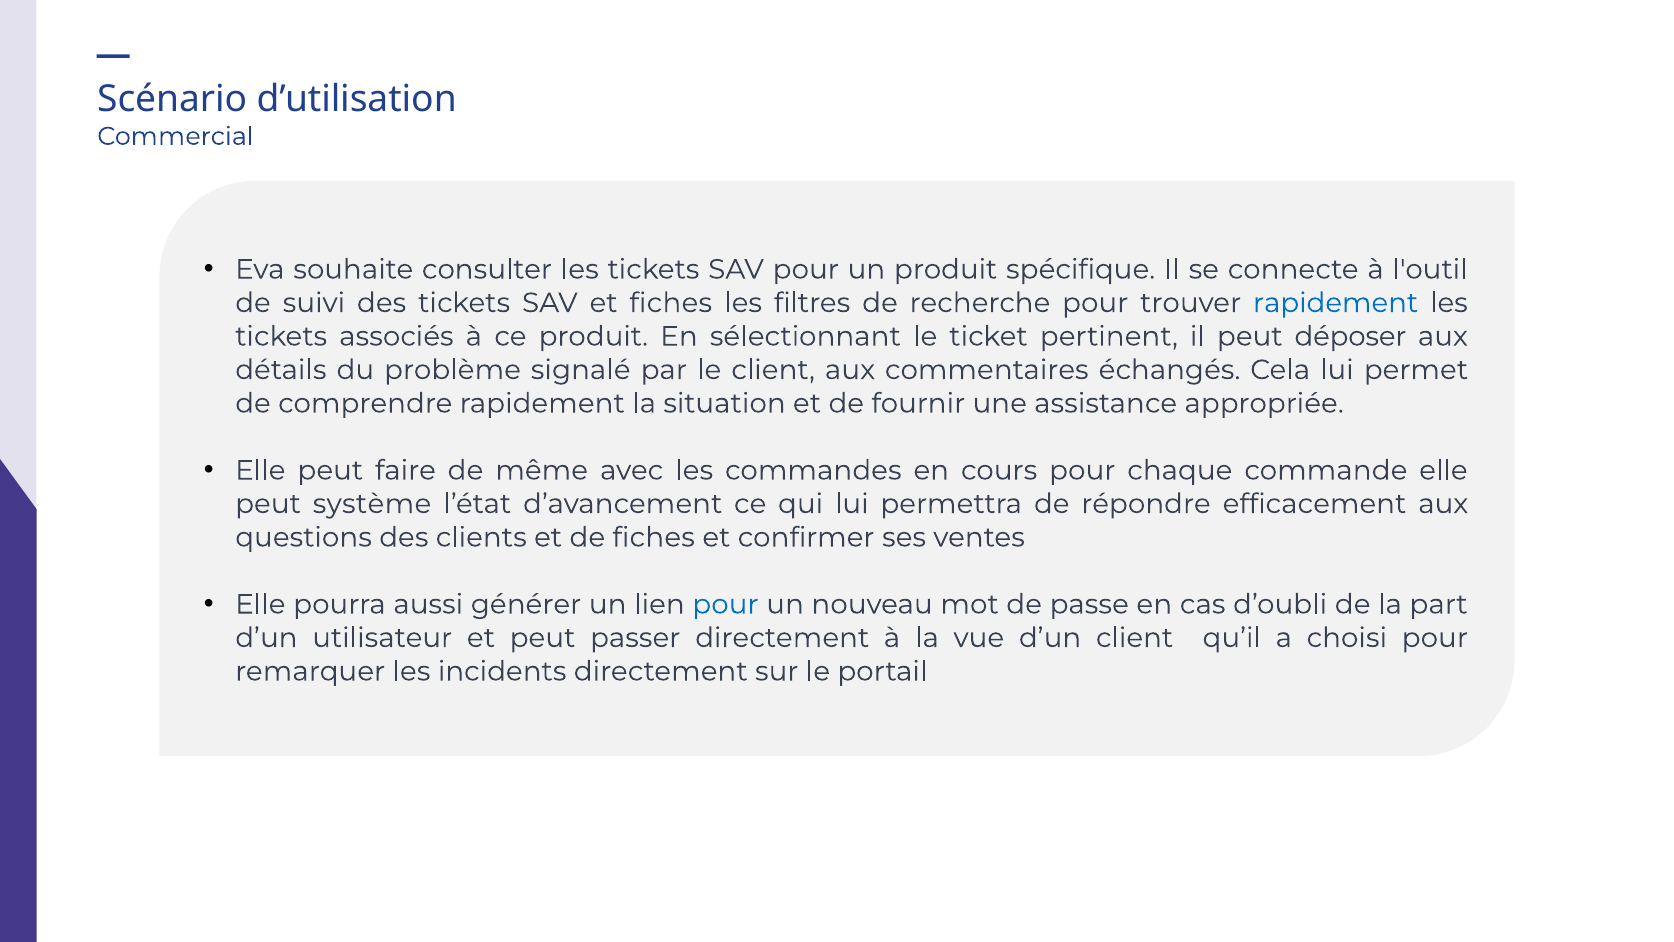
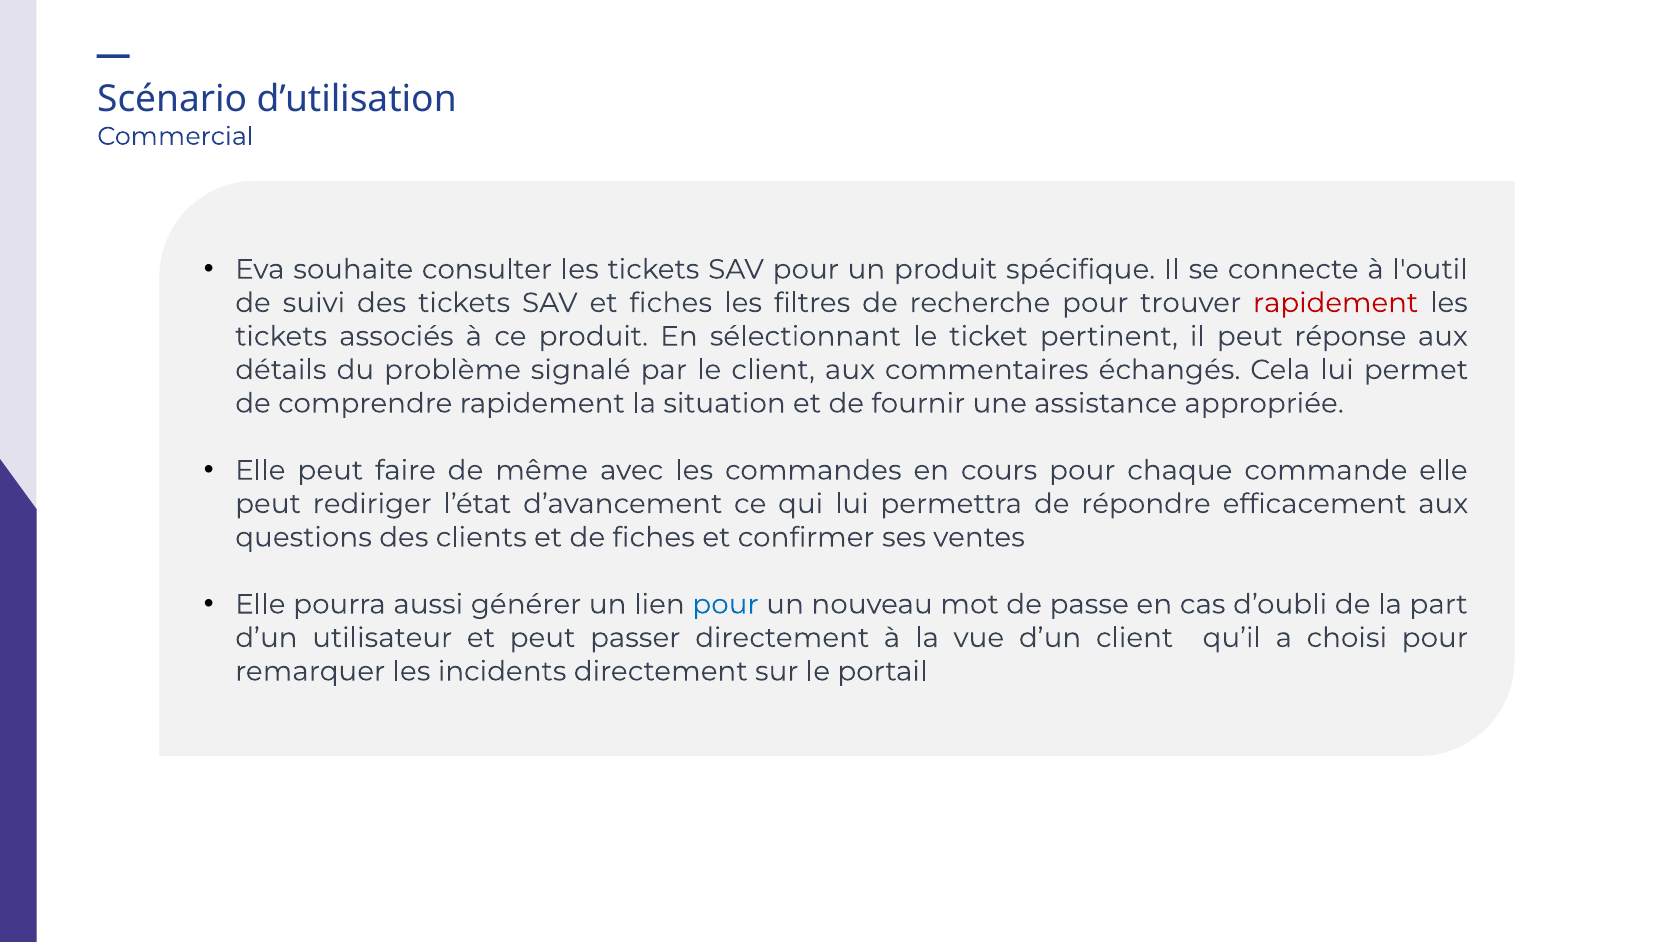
rapidement colour: blue -> red (1336, 303)
déposer: déposer -> réponse (1350, 336)
système: système -> rediriger (372, 504)
